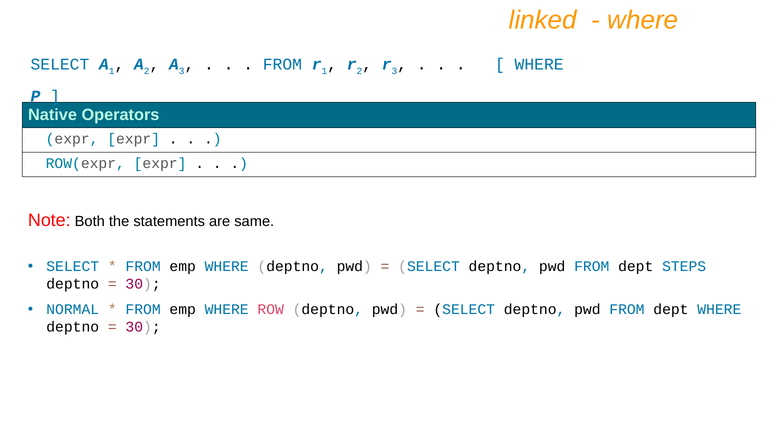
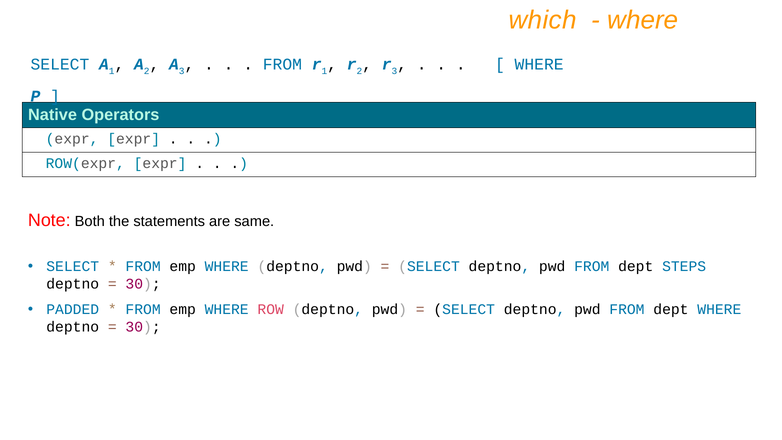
linked: linked -> which (543, 20)
NORMAL: NORMAL -> PADDED (73, 309)
